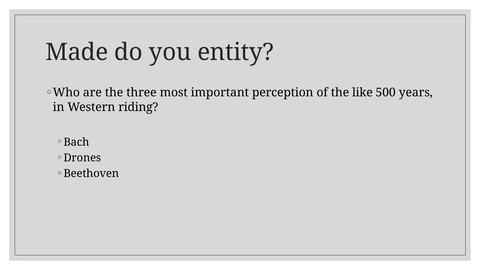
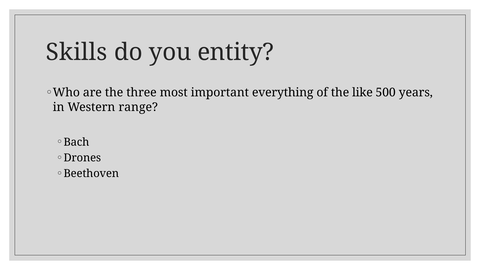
Made: Made -> Skills (77, 52)
perception: perception -> everything (283, 93)
riding: riding -> range (138, 107)
